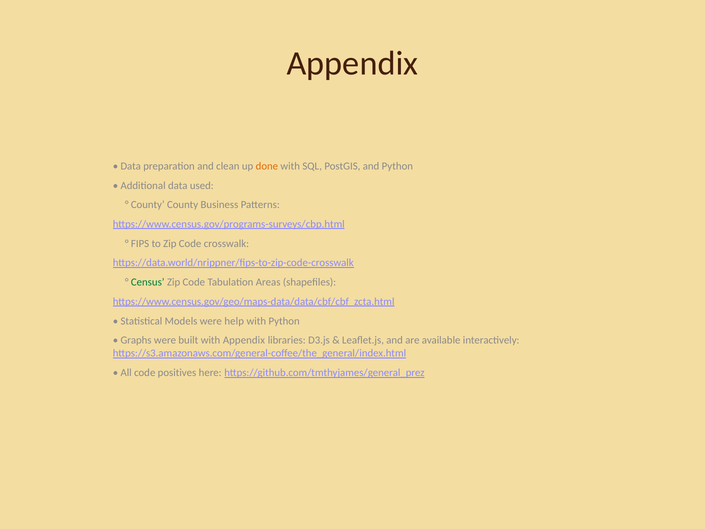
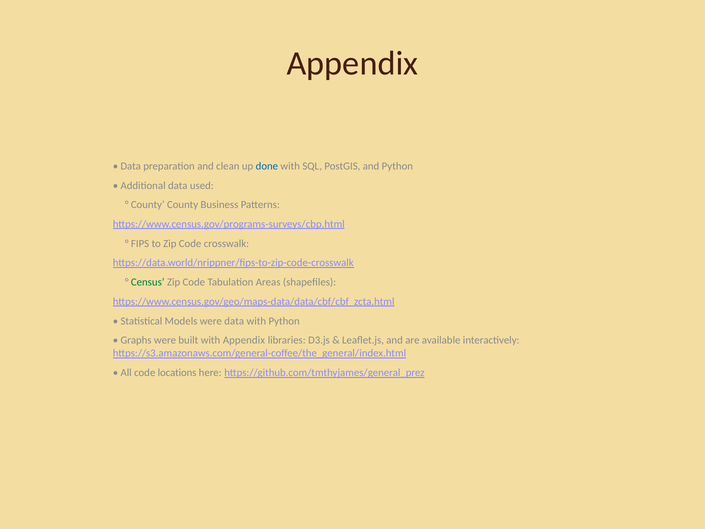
done colour: orange -> blue (267, 166)
were help: help -> data (234, 321)
positives: positives -> locations (177, 373)
